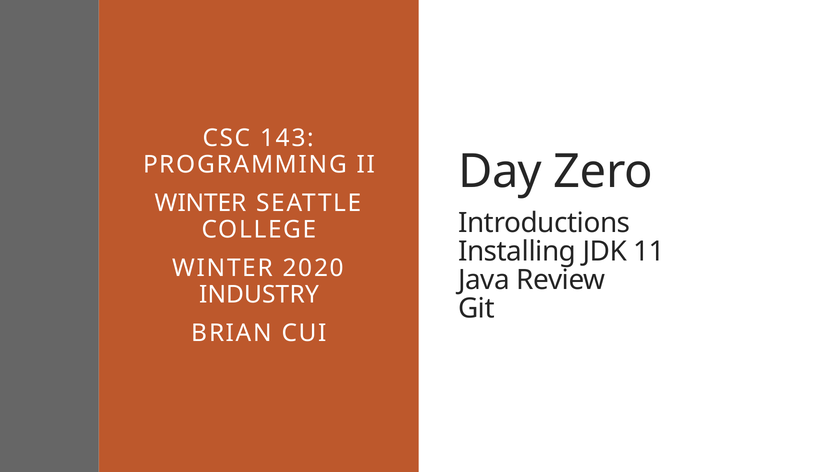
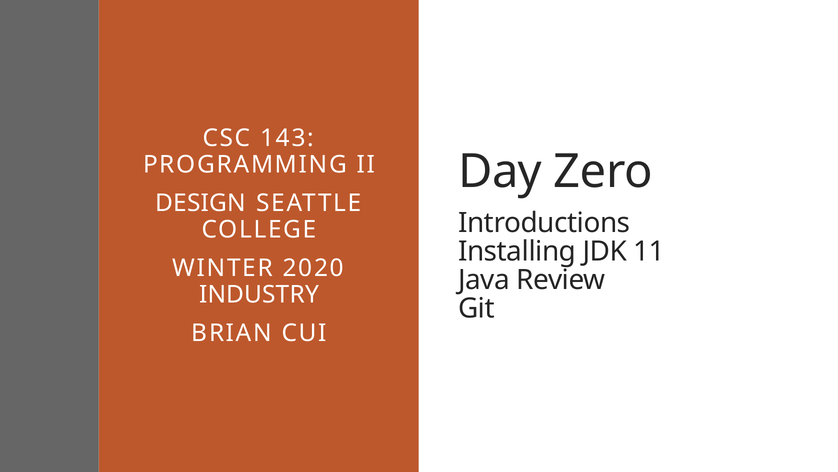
WINTER: WINTER -> DESIGN (200, 203)
